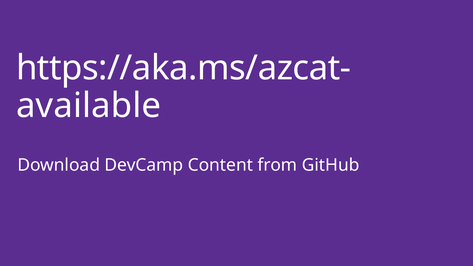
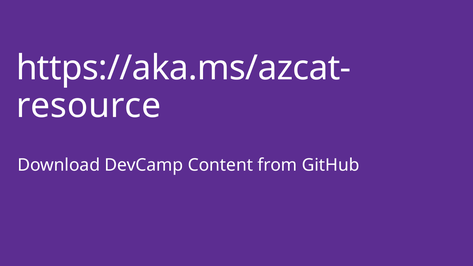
available: available -> resource (89, 106)
